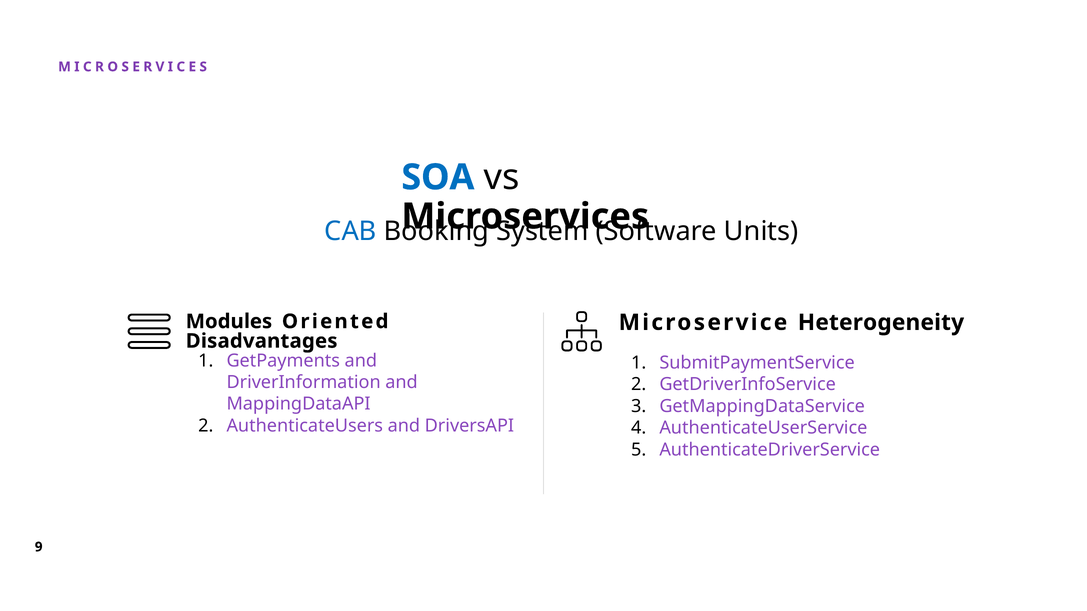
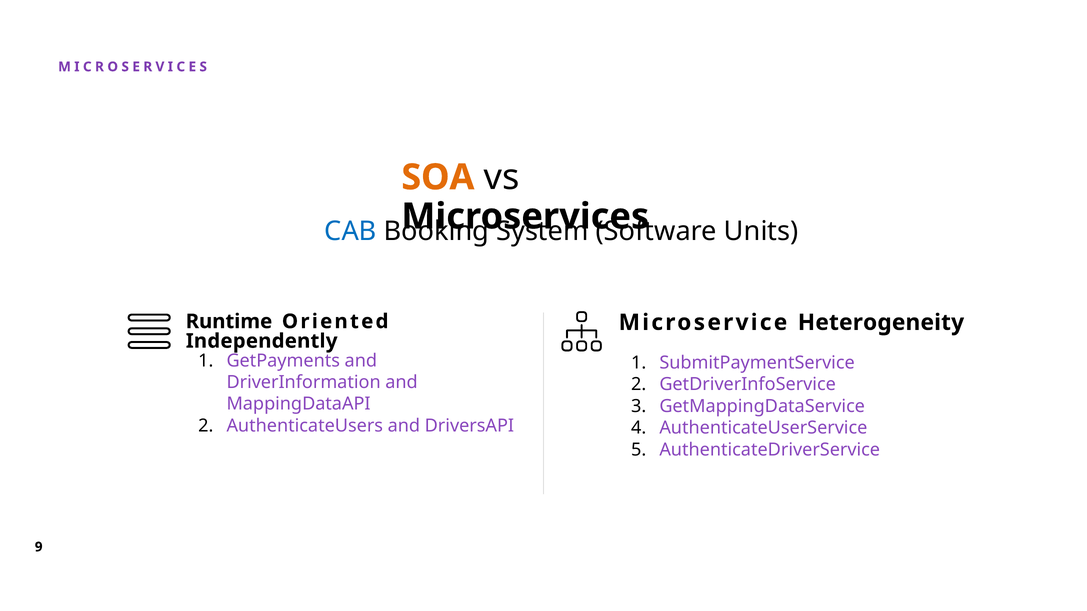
SOA colour: blue -> orange (438, 178)
Modules: Modules -> Runtime (229, 322)
Disadvantages: Disadvantages -> Independently (262, 341)
